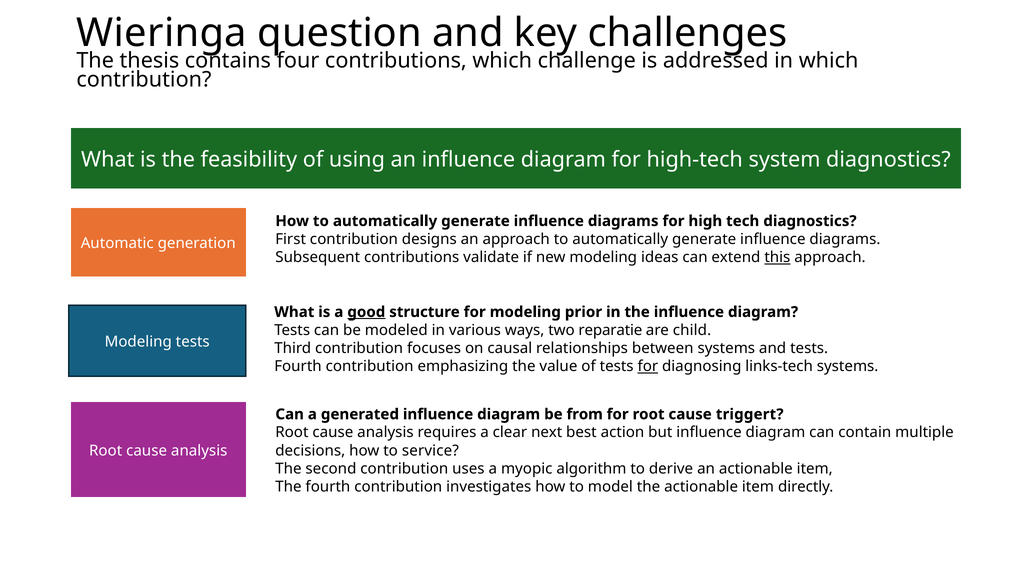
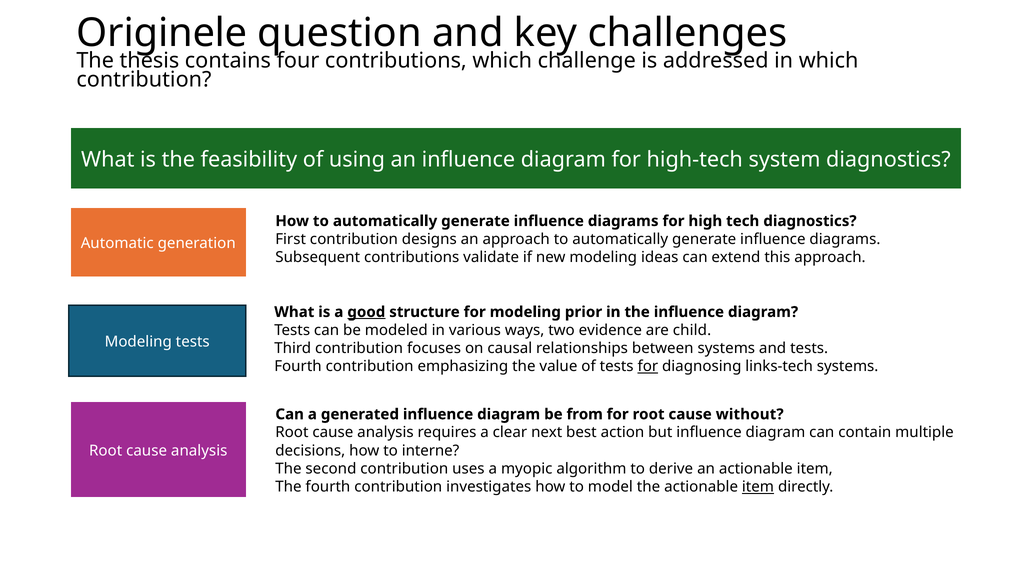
Wieringa: Wieringa -> Originele (162, 33)
this underline: present -> none (777, 257)
reparatie: reparatie -> evidence (610, 330)
triggert: triggert -> without (750, 414)
service: service -> interne (431, 450)
item underline: none -> present (758, 487)
